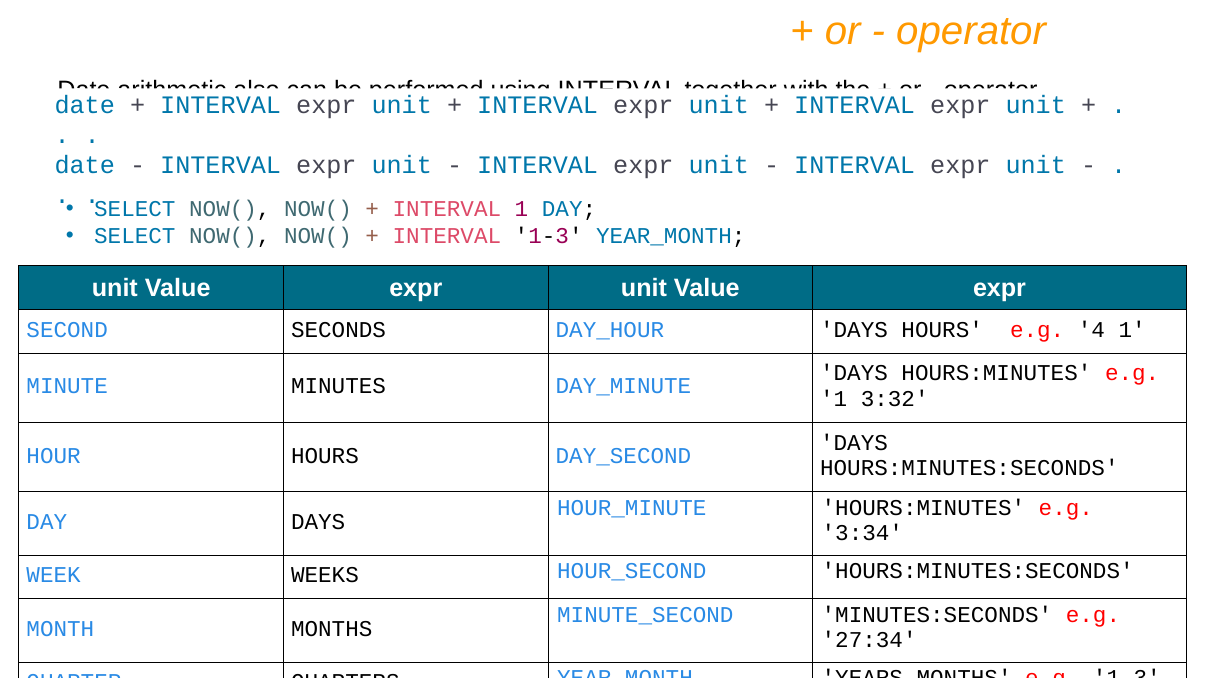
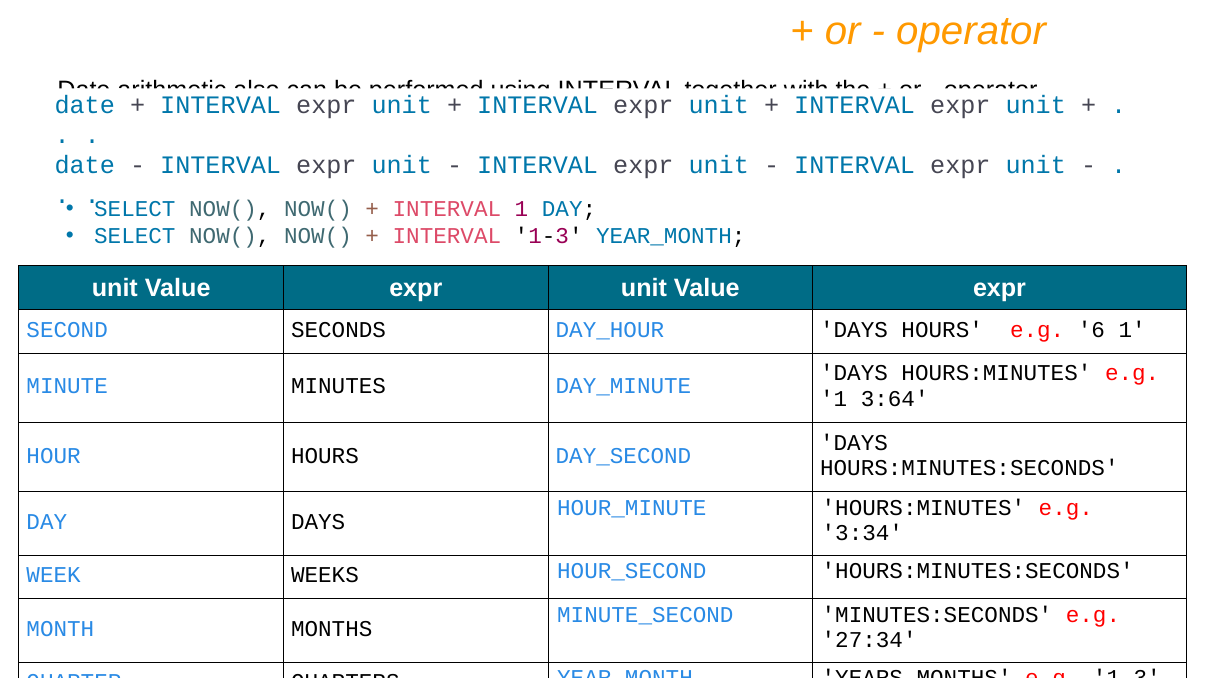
4: 4 -> 6 (1091, 330)
3:32: 3:32 -> 3:64 (895, 399)
